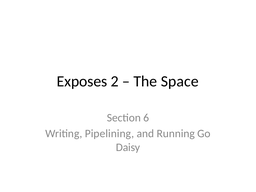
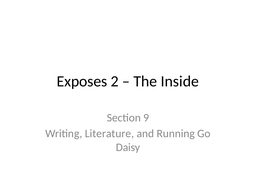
Space: Space -> Inside (180, 81)
6: 6 -> 9 (146, 118)
Pipelining: Pipelining -> Literature (109, 134)
